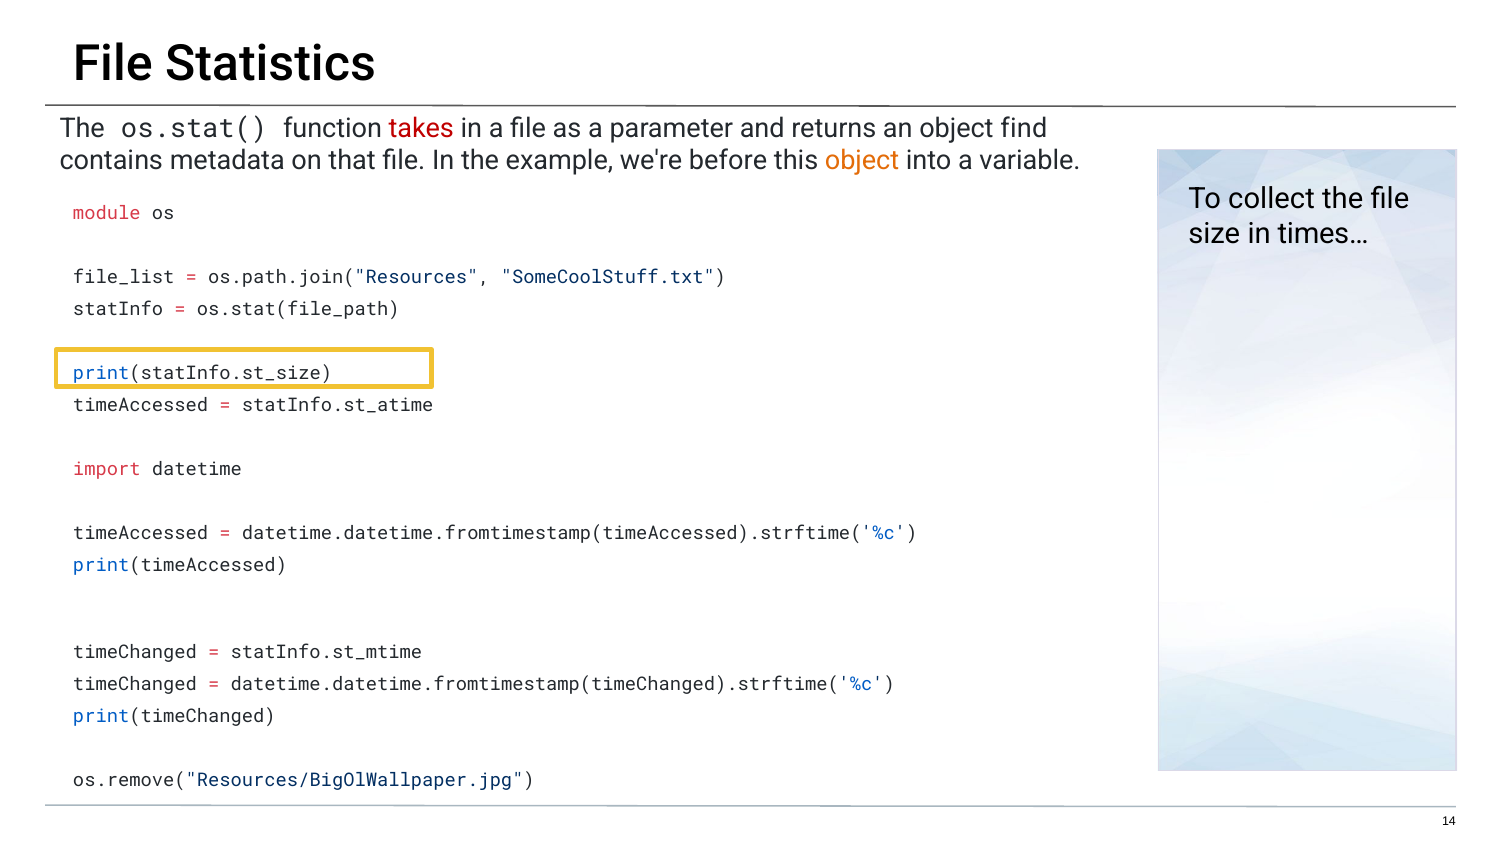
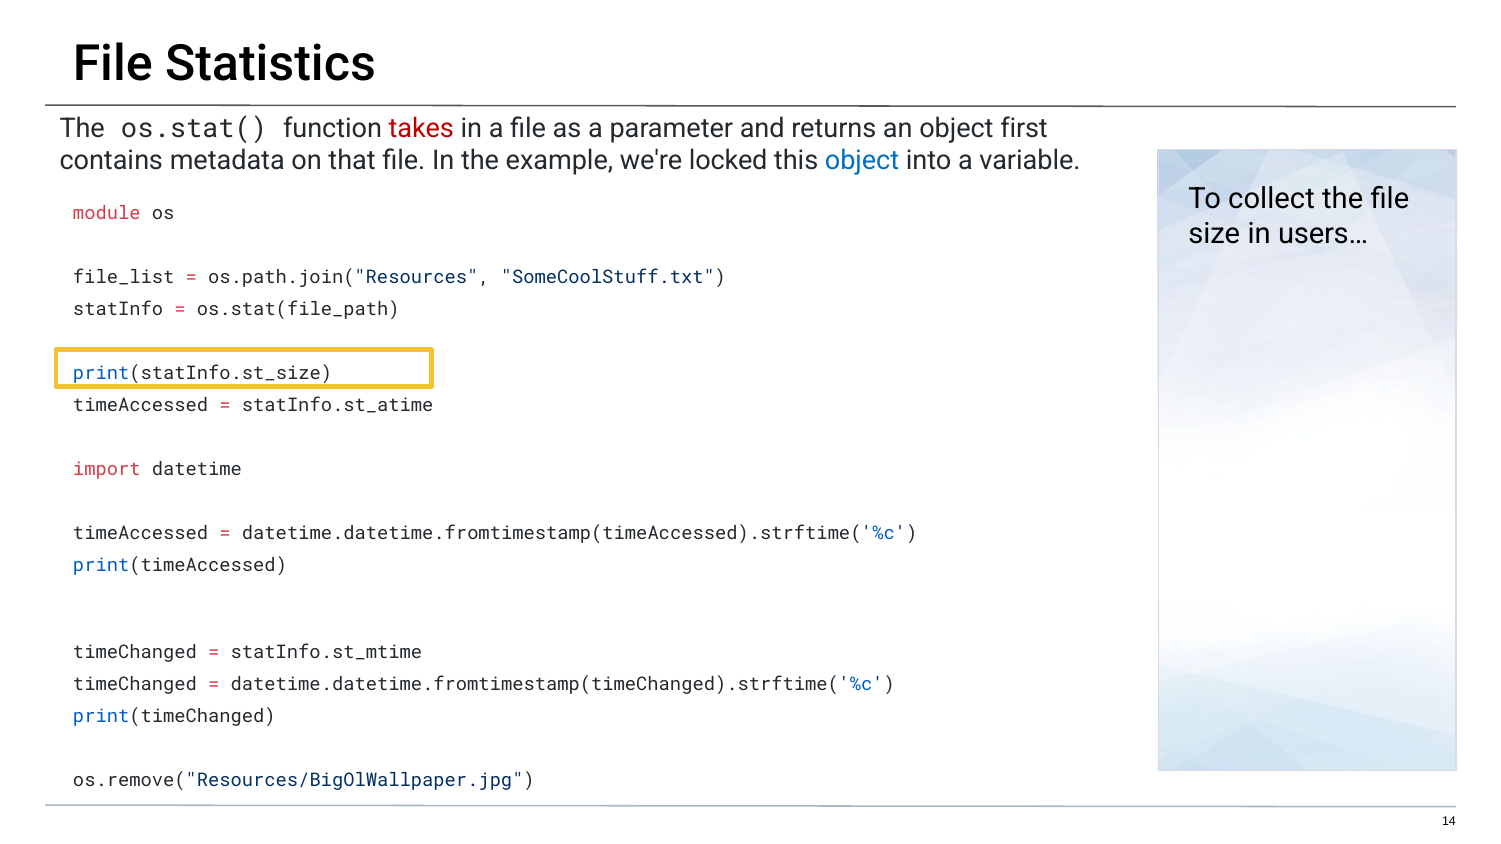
find: find -> first (1024, 128)
before: before -> locked (728, 161)
object colour: orange -> blue (862, 161)
times…: times… -> users… (1323, 234)
